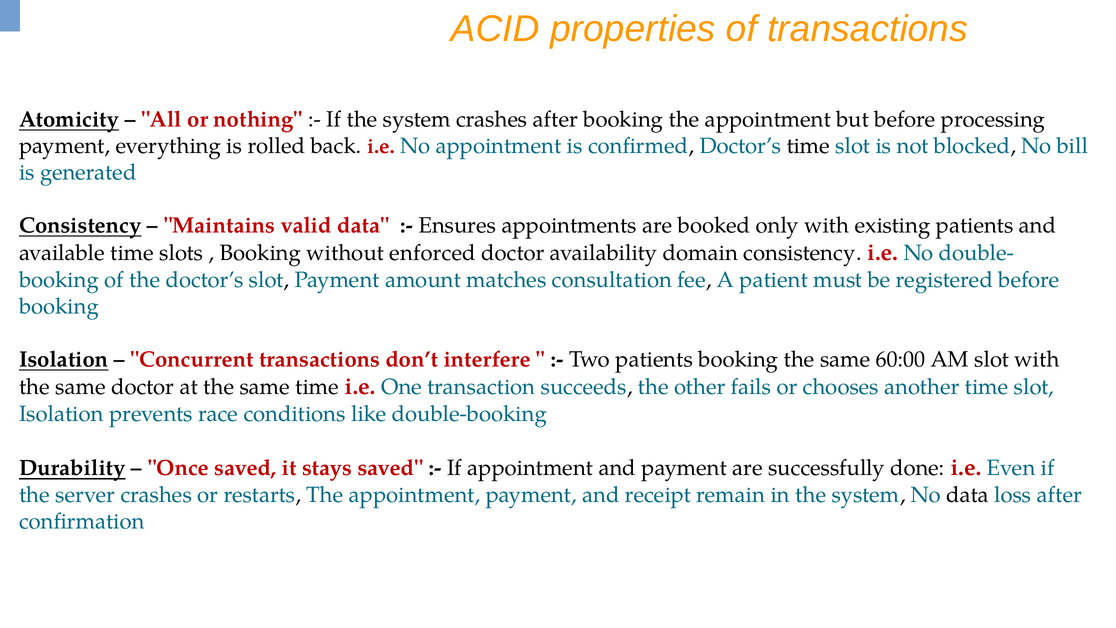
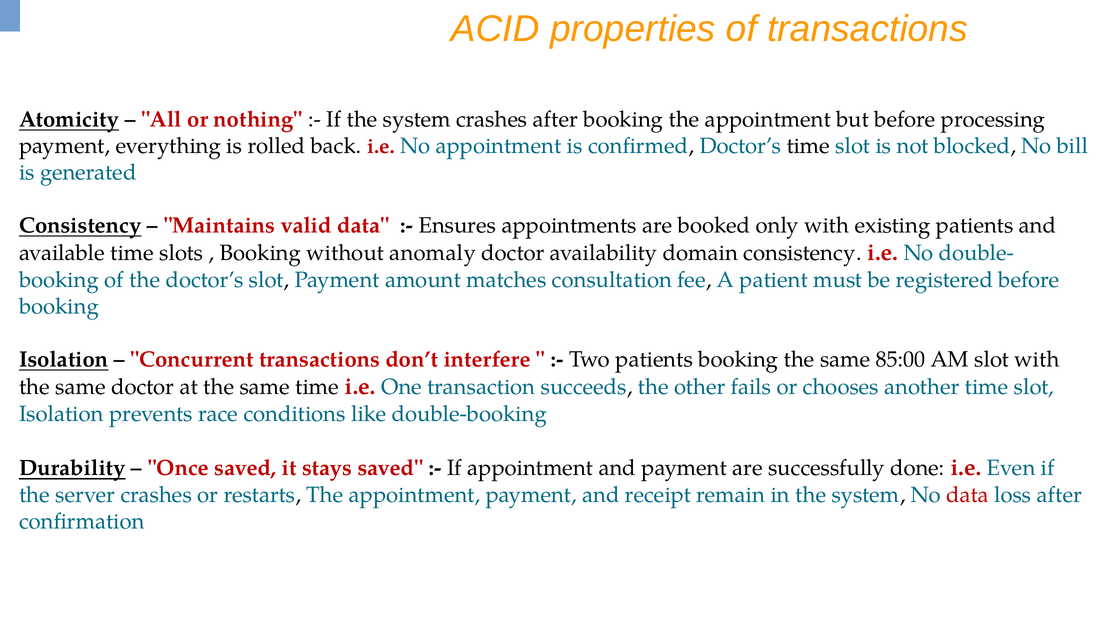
enforced: enforced -> anomaly (433, 253)
60:00: 60:00 -> 85:00 (901, 359)
data colour: black -> red (967, 495)
